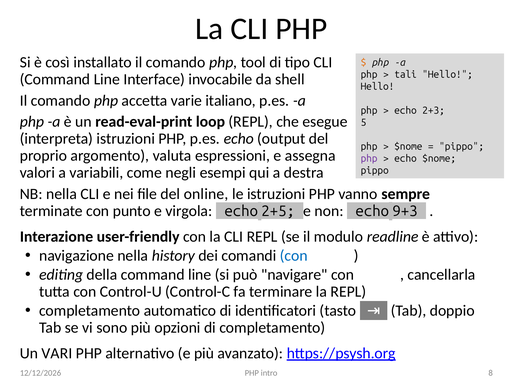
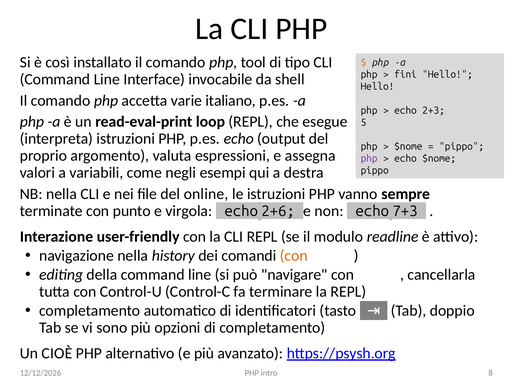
tali: tali -> fini (406, 75)
2+5: 2+5 -> 2+6 (278, 212)
9+3: 9+3 -> 7+3 (405, 212)
con colour: blue -> orange (294, 256)
VARI: VARI -> CIOÈ (57, 354)
